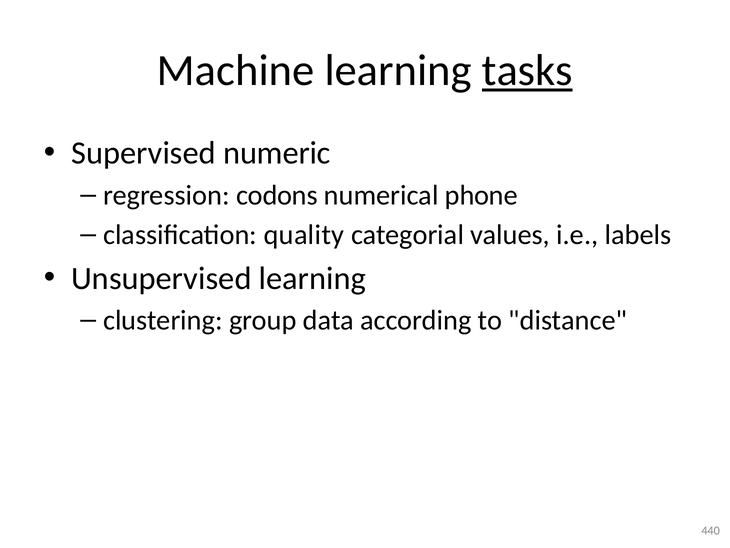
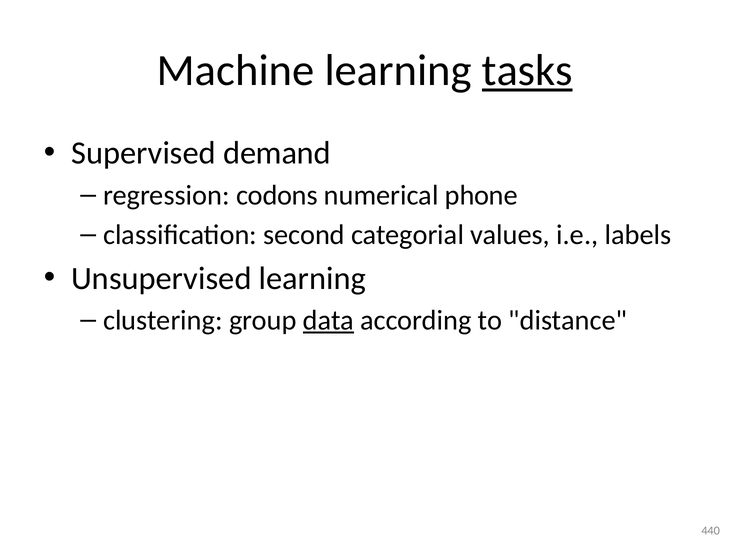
numeric: numeric -> demand (277, 153)
quality: quality -> second (304, 235)
data underline: none -> present (328, 320)
